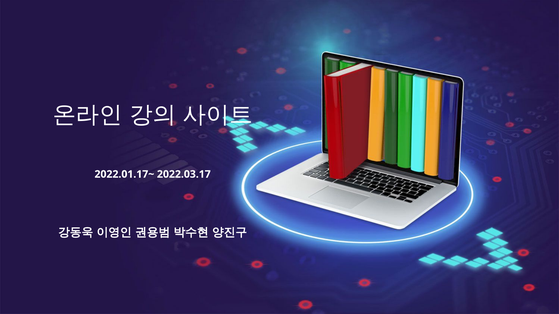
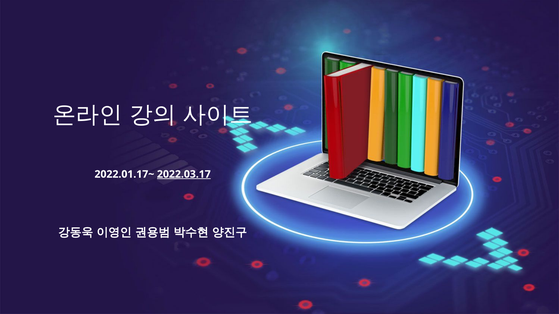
2022.03.17 underline: none -> present (184, 174)
